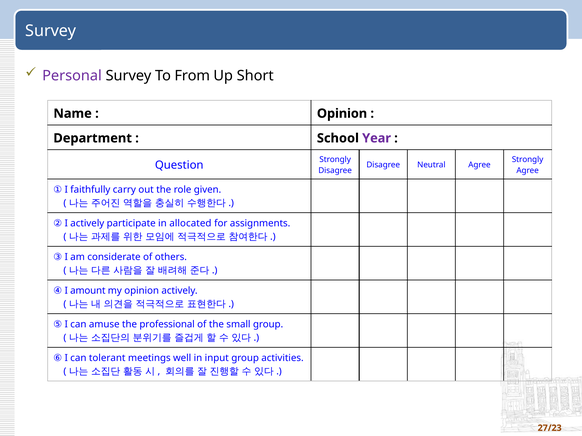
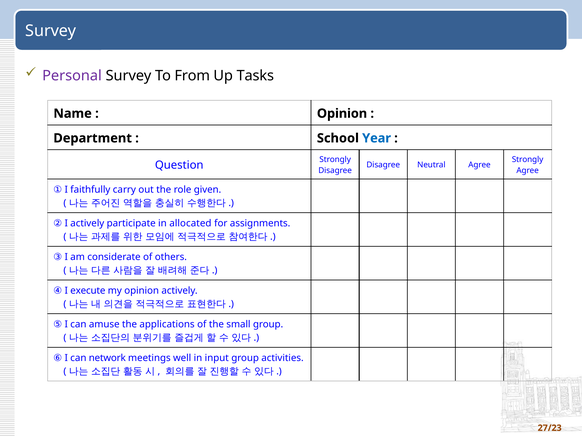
Short: Short -> Tasks (255, 76)
Year colour: purple -> blue (377, 138)
amount: amount -> execute (88, 291)
professional: professional -> applications (167, 325)
tolerant: tolerant -> network (107, 359)
